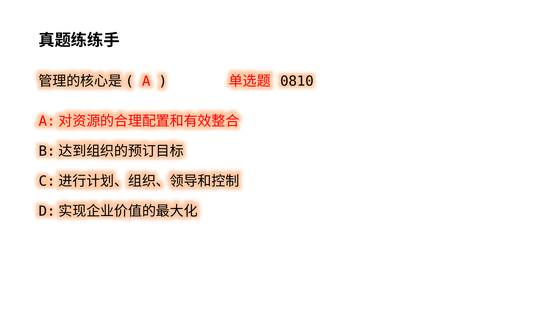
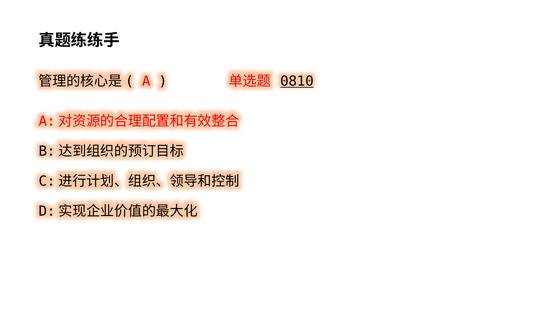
0810 underline: none -> present (297, 81)
